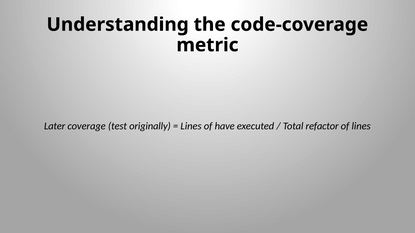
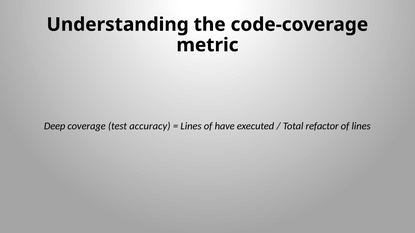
Later: Later -> Deep (55, 126)
originally: originally -> accuracy (150, 126)
